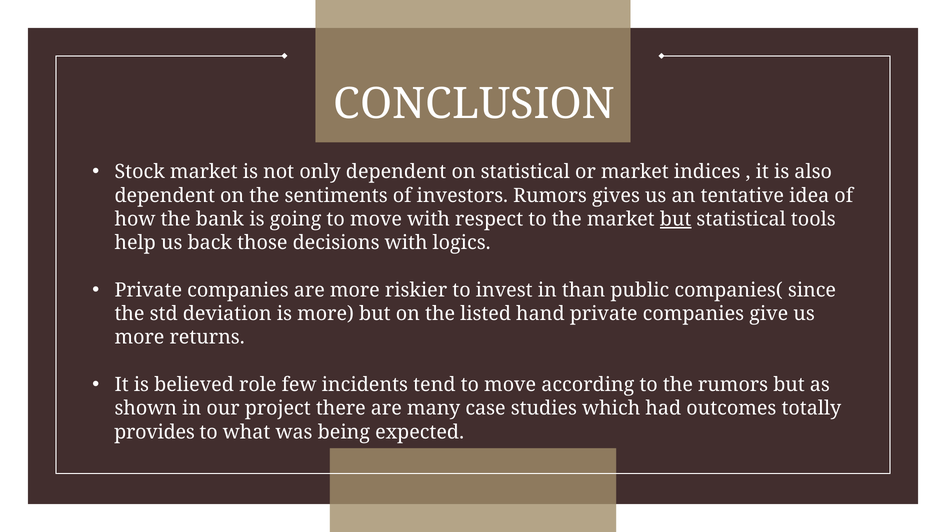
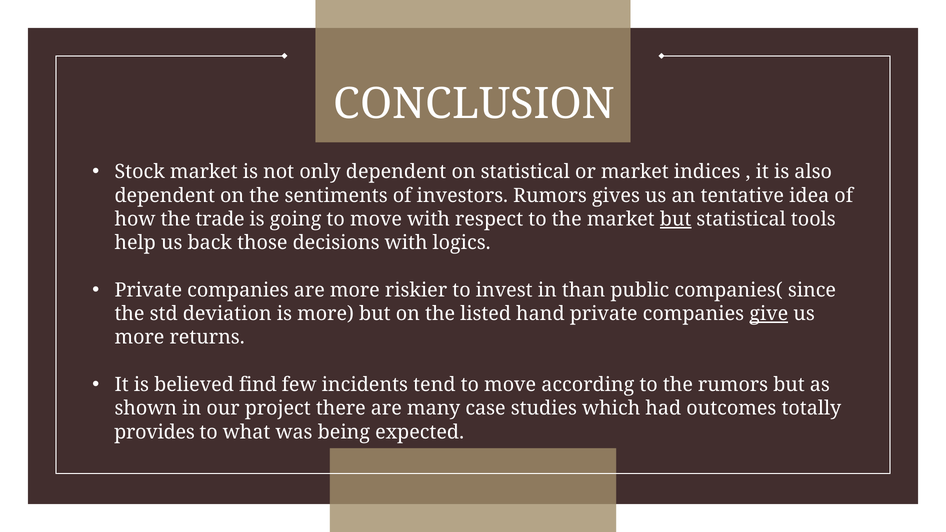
bank: bank -> trade (220, 219)
give underline: none -> present (769, 314)
role: role -> find (258, 385)
